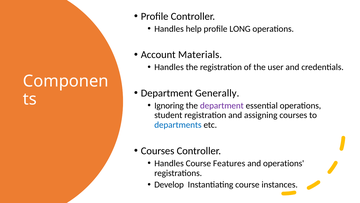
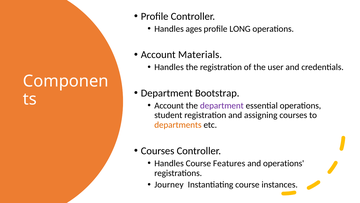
help: help -> ages (194, 29)
Generally: Generally -> Bootstrap (217, 93)
Ignoring: Ignoring -> Account (169, 105)
departments colour: blue -> orange (178, 125)
Develop: Develop -> Journey (169, 184)
